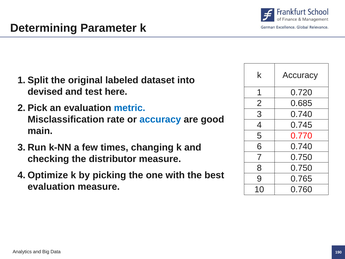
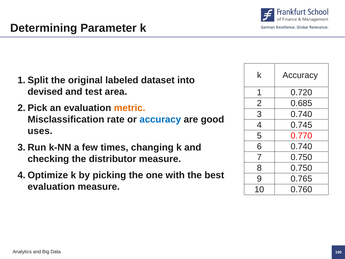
here: here -> area (116, 92)
metric colour: blue -> orange (130, 108)
main: main -> uses (40, 131)
